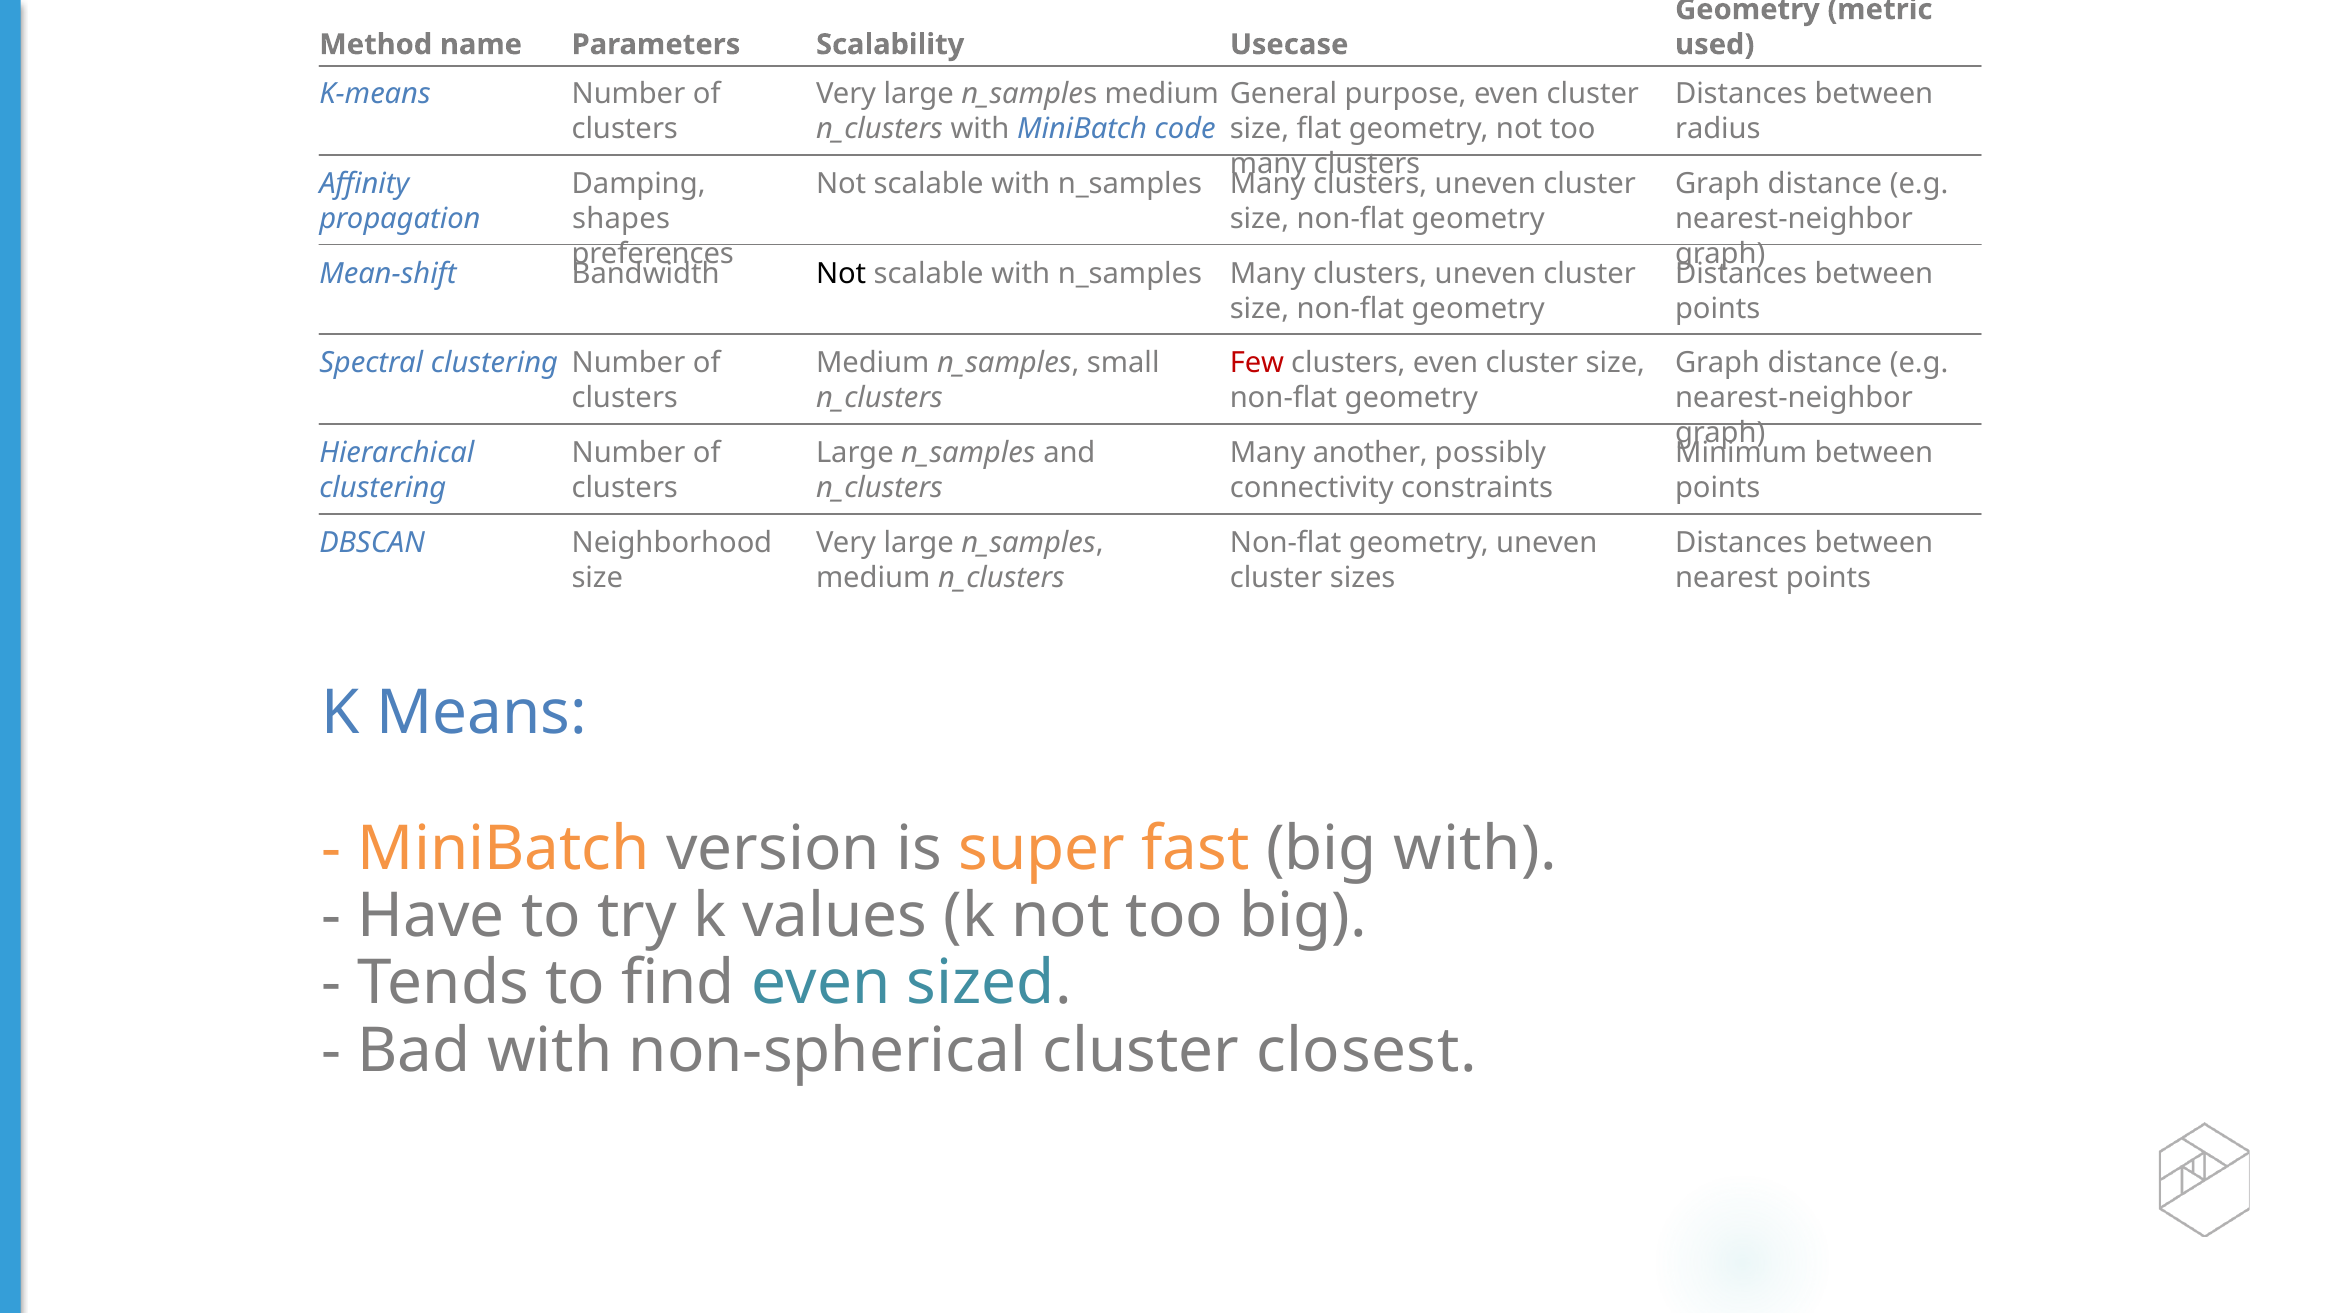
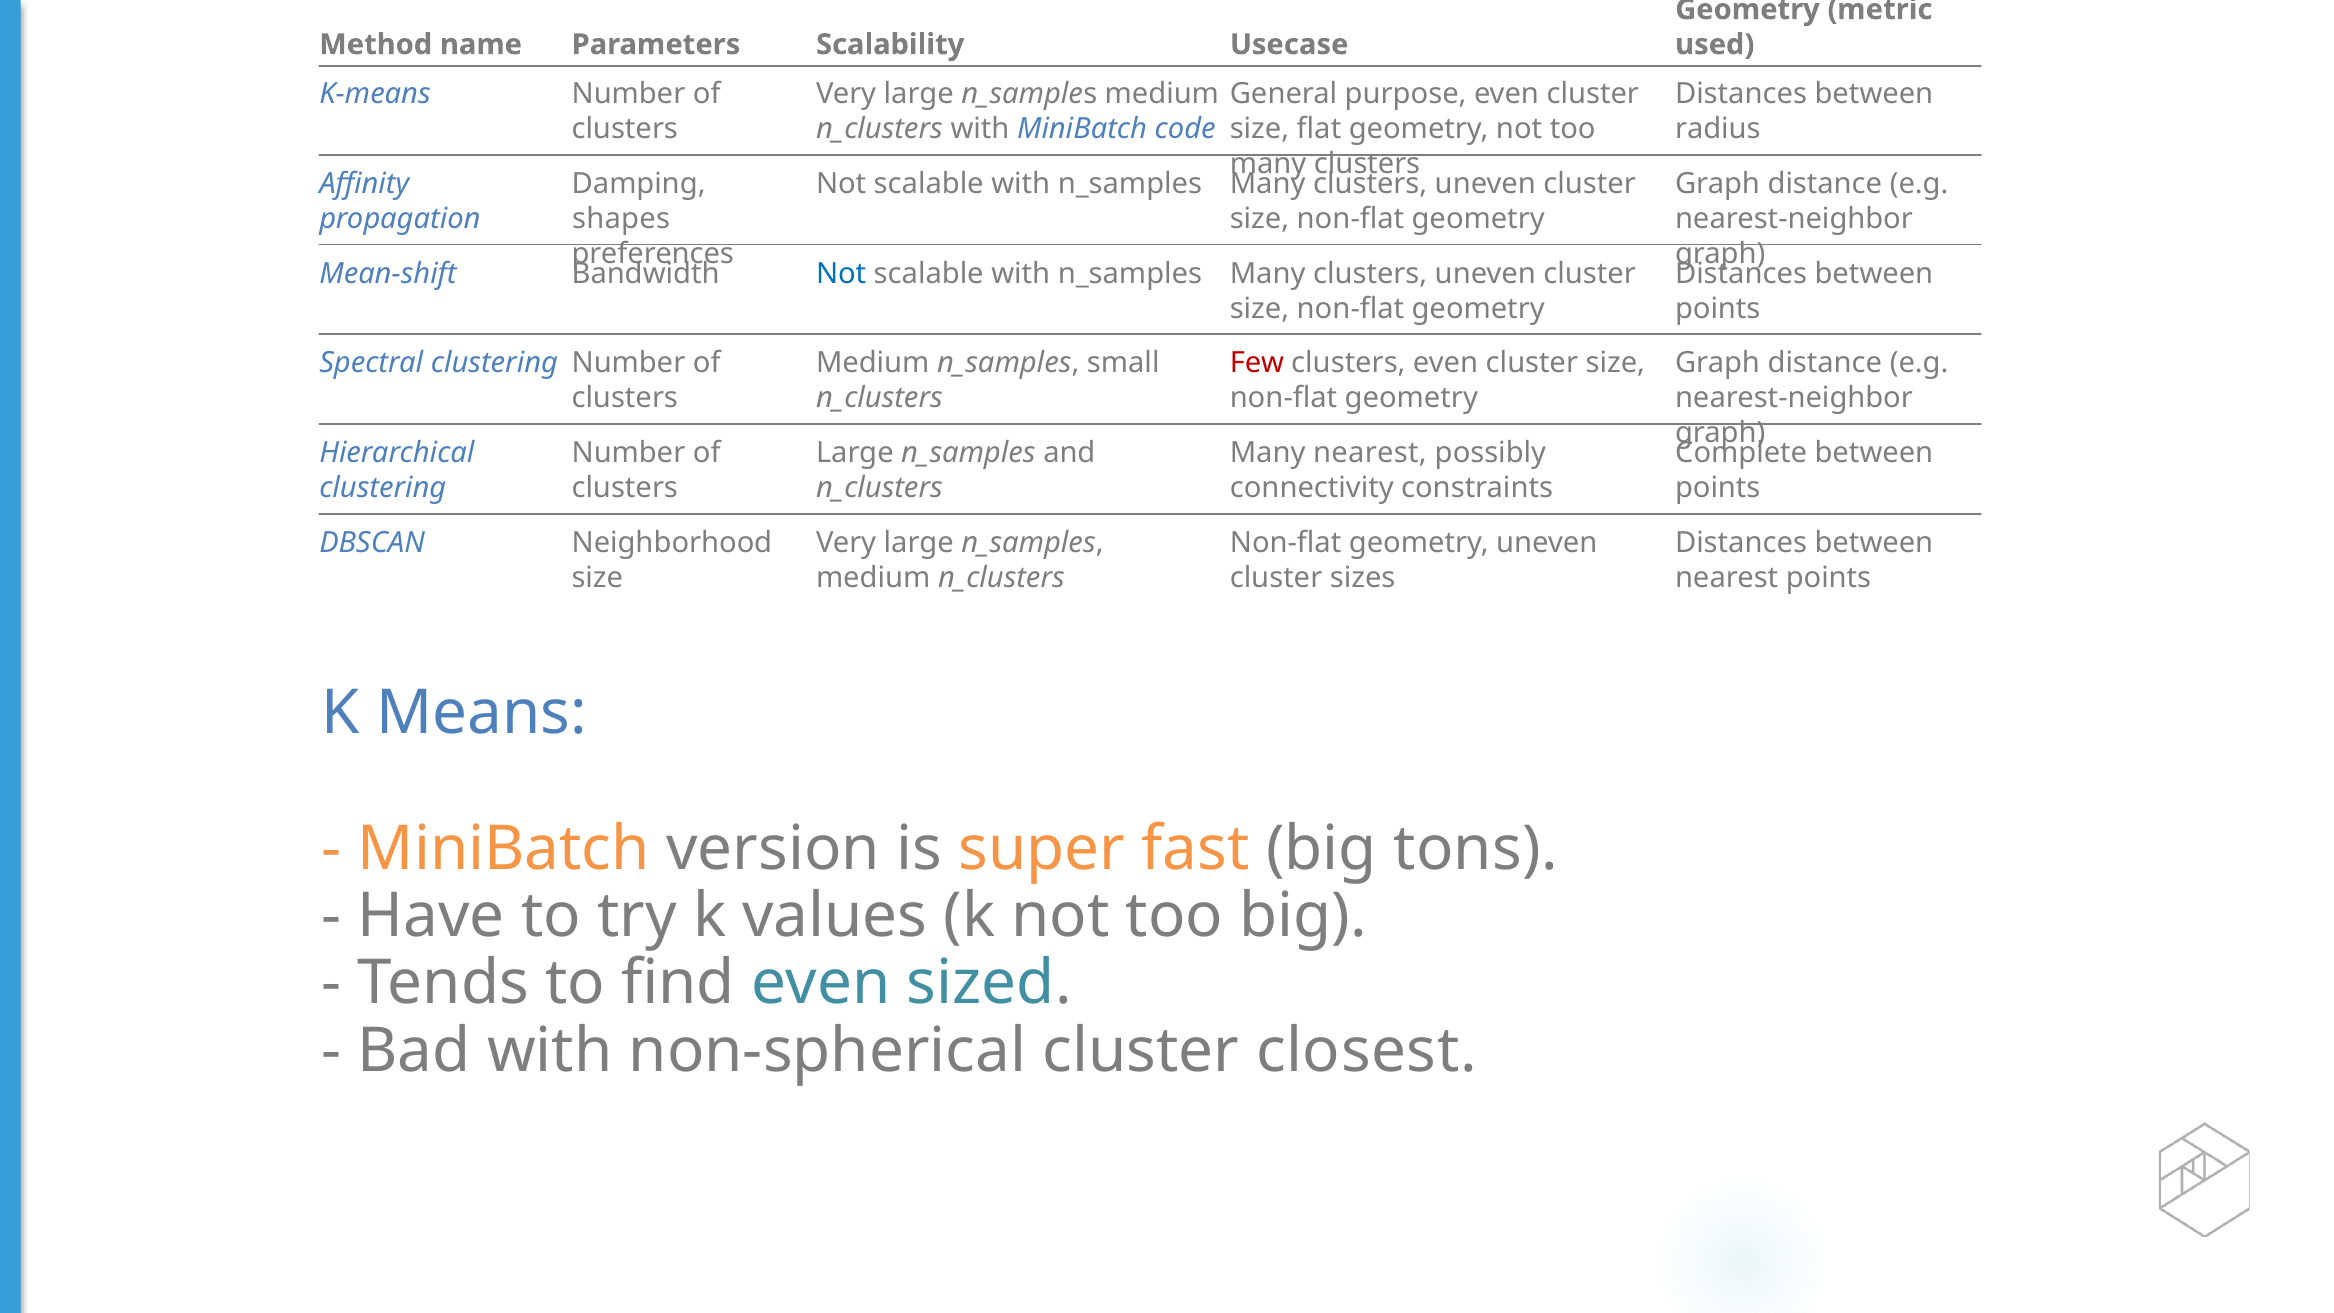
Not colour: black -> blue (841, 273)
Many another: another -> nearest (1370, 453)
Minimum: Minimum -> Complete (1741, 453)
big with: with -> tons (1476, 849)
